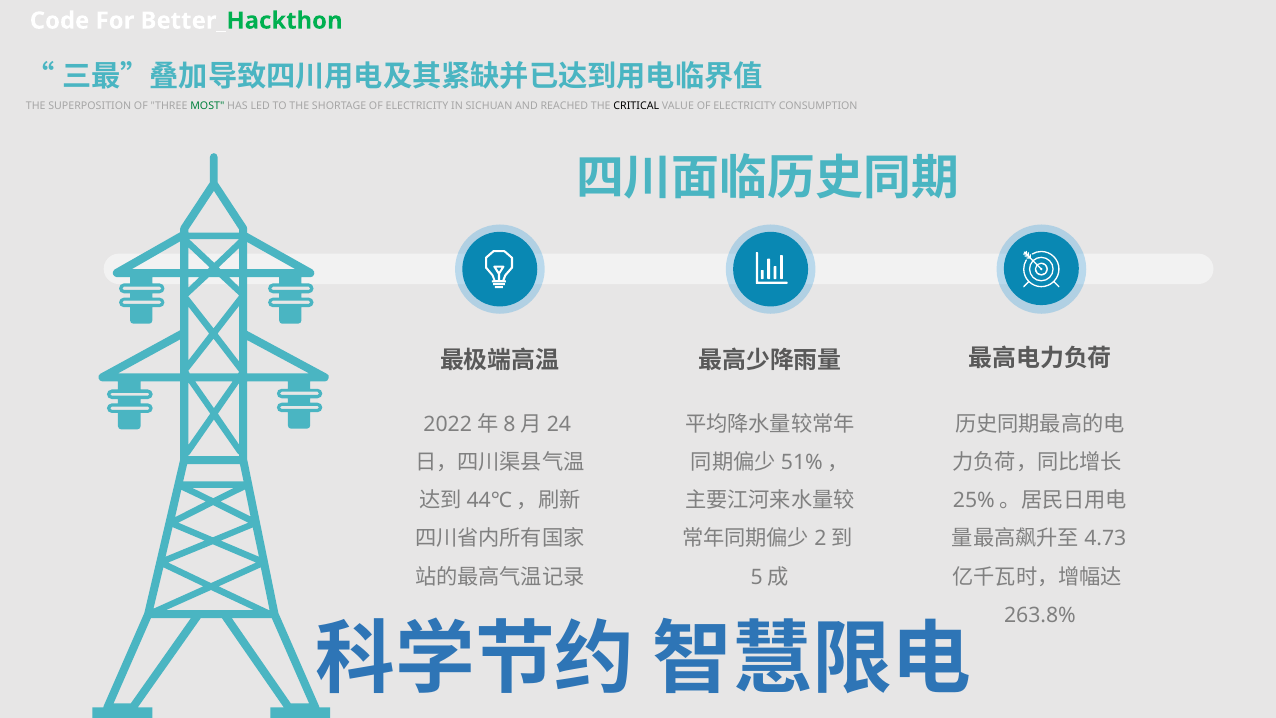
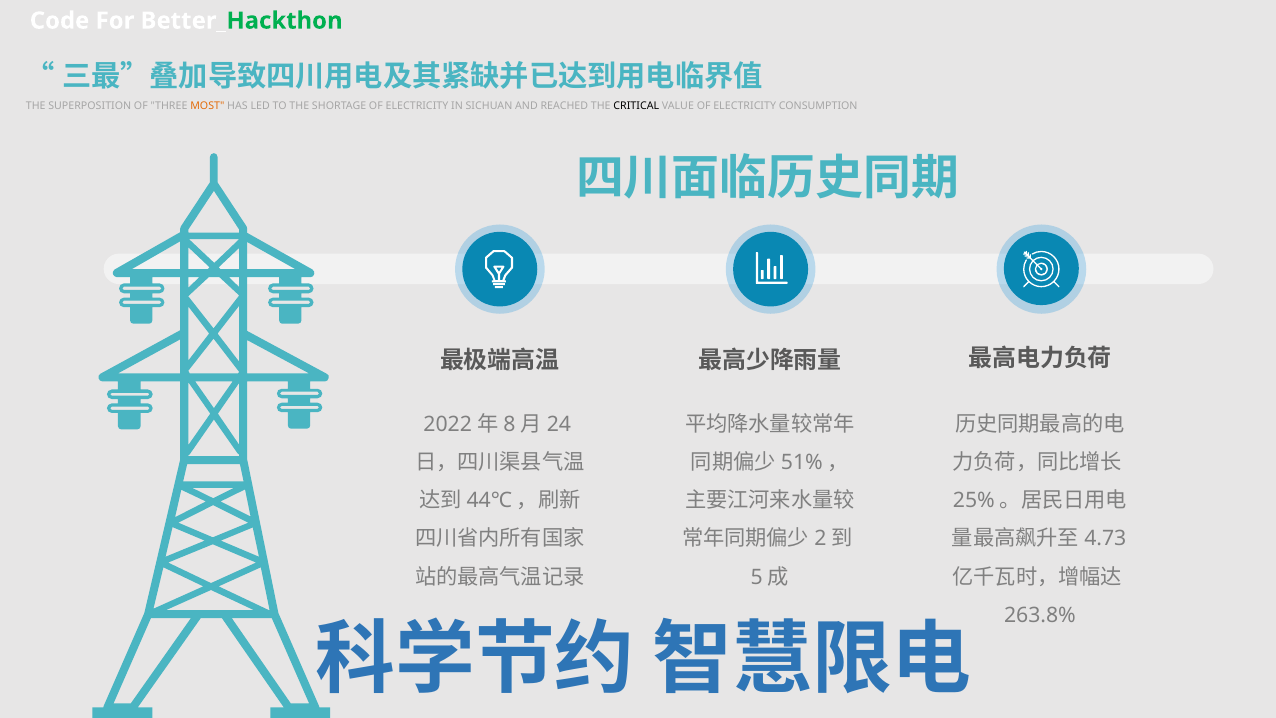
MOST colour: green -> orange (207, 106)
